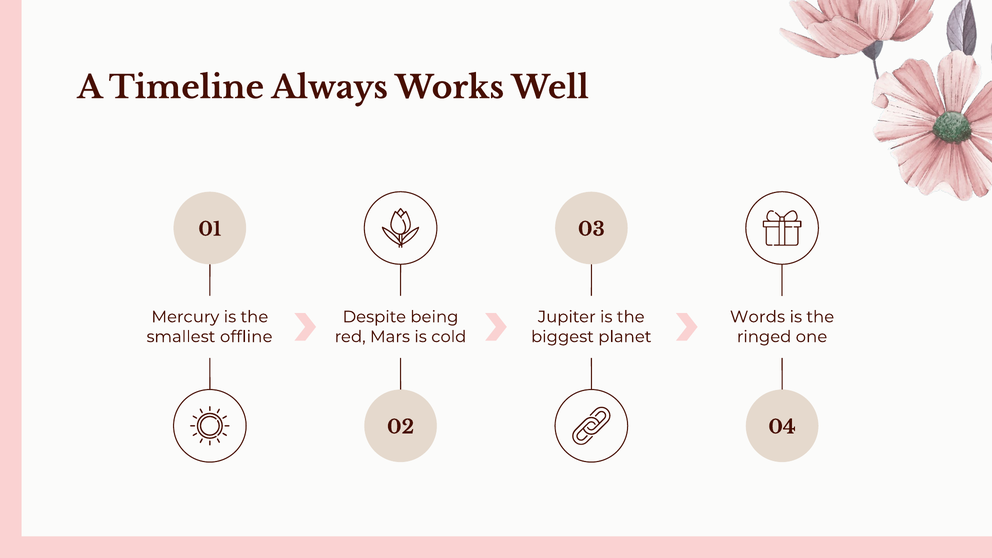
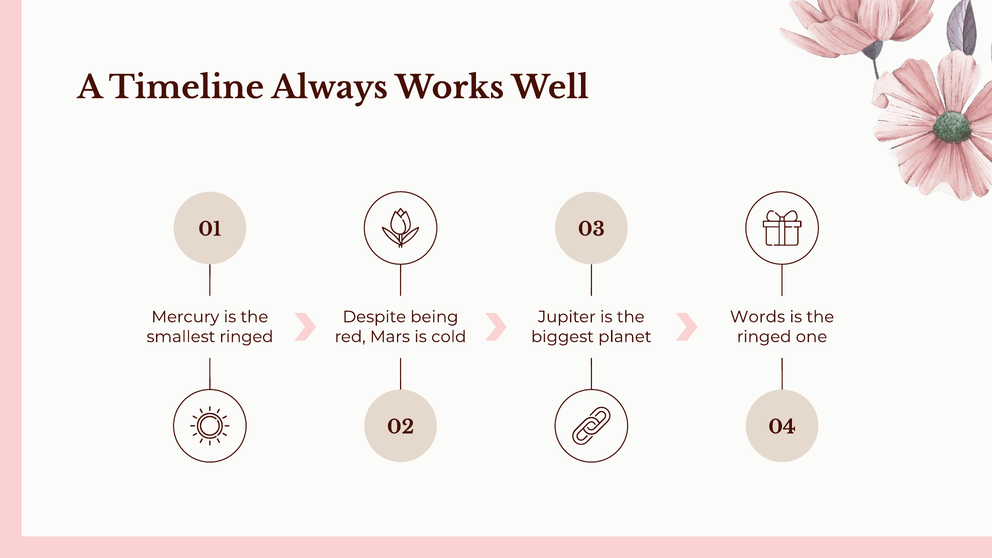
smallest offline: offline -> ringed (246, 337)
